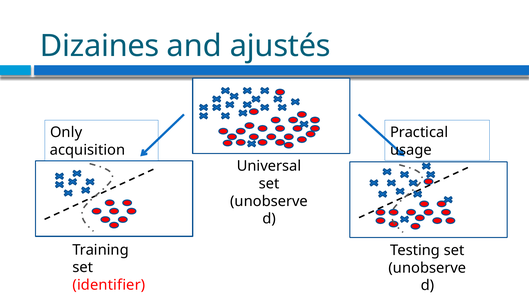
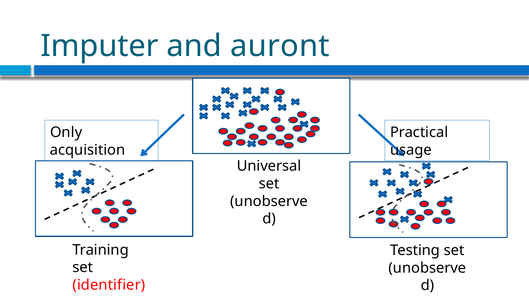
Dizaines: Dizaines -> Imputer (100, 46)
ajustés: ajustés -> auront (280, 46)
